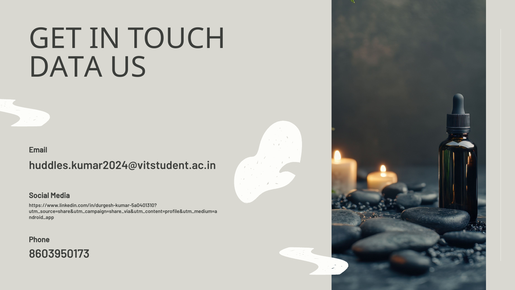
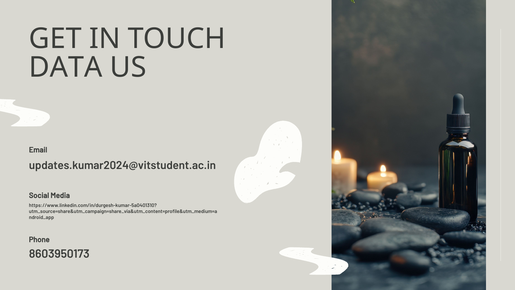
huddles.kumar2024@vitstudent.ac.in: huddles.kumar2024@vitstudent.ac.in -> updates.kumar2024@vitstudent.ac.in (122, 165)
